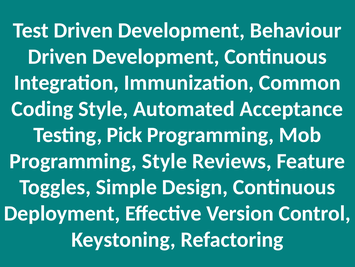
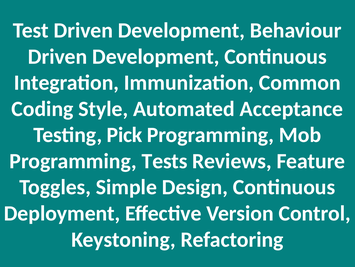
Programming Style: Style -> Tests (165, 161)
